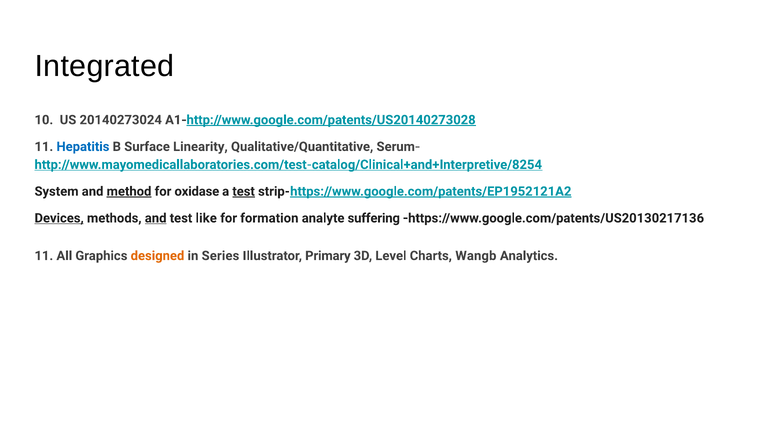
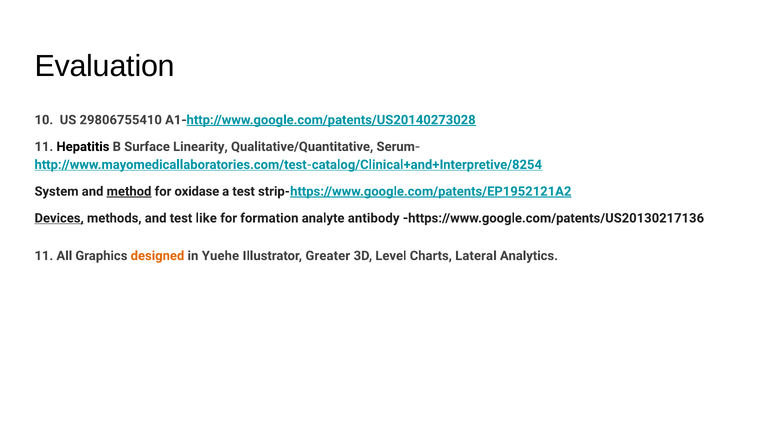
Integrated: Integrated -> Evaluation (105, 66)
20140273024: 20140273024 -> 29806755410 (121, 120)
Hepatitis colour: blue -> black (83, 146)
test underline: present -> none (244, 191)
and underline: present -> none (156, 218)
suffering: suffering -> antibody (374, 218)
Series: Series -> Yuehe (220, 255)
Primary: Primary -> Greater (328, 255)
Wangb: Wangb -> Lateral (476, 255)
